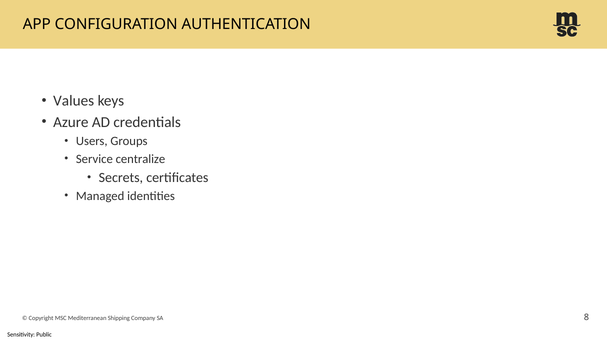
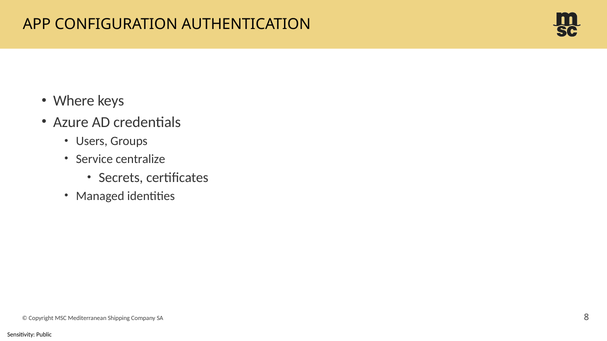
Values: Values -> Where (74, 101)
